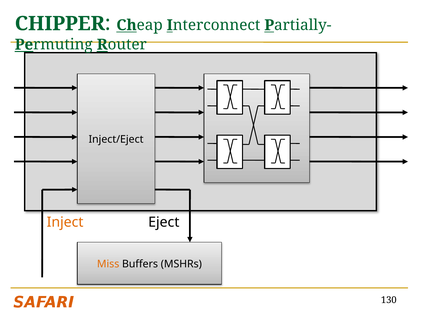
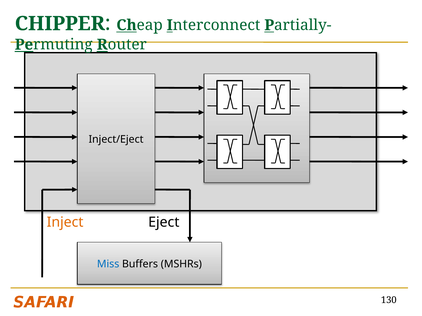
Miss colour: orange -> blue (108, 264)
